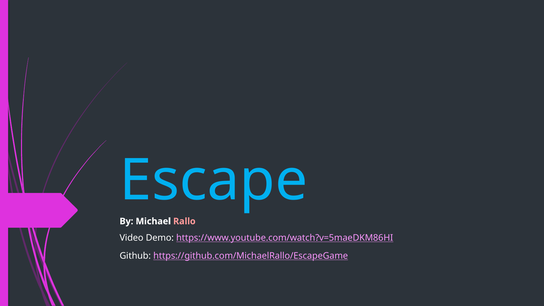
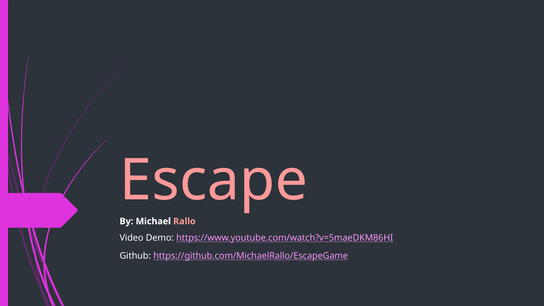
Escape colour: light blue -> pink (214, 180)
